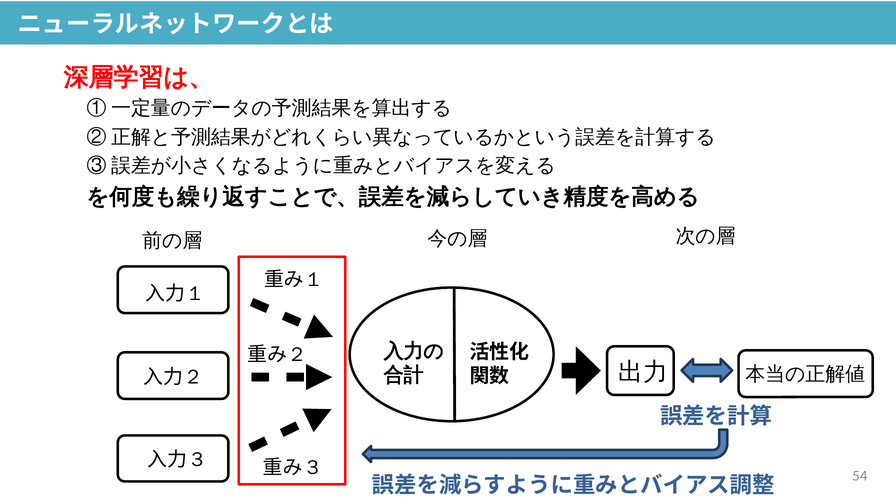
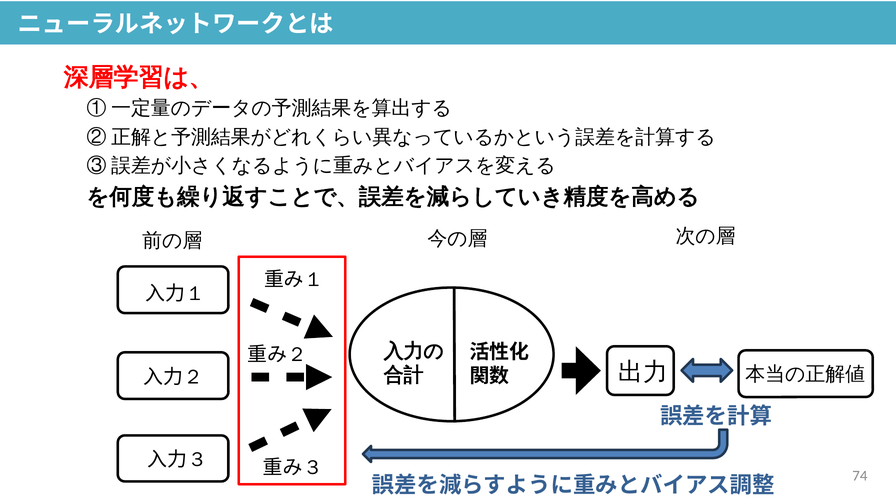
54: 54 -> 74 (860, 476)
